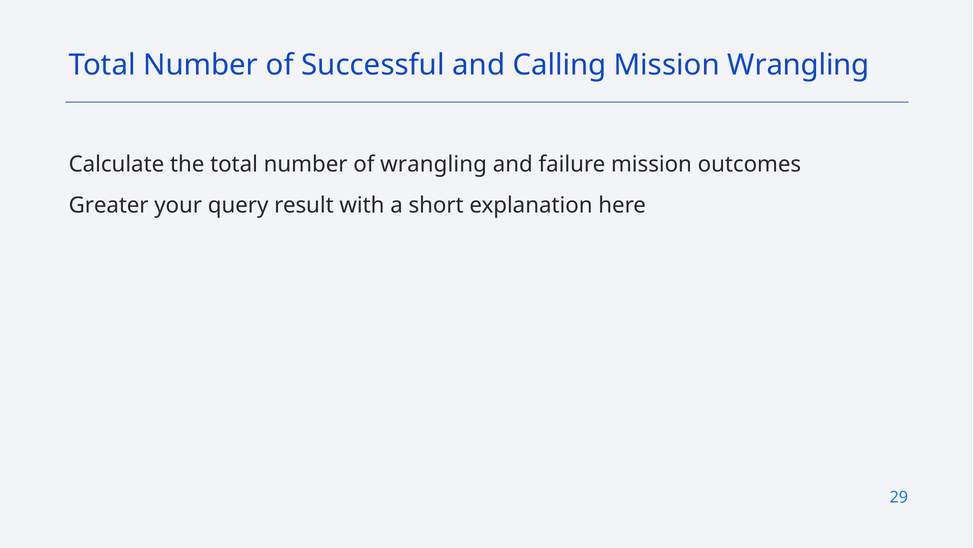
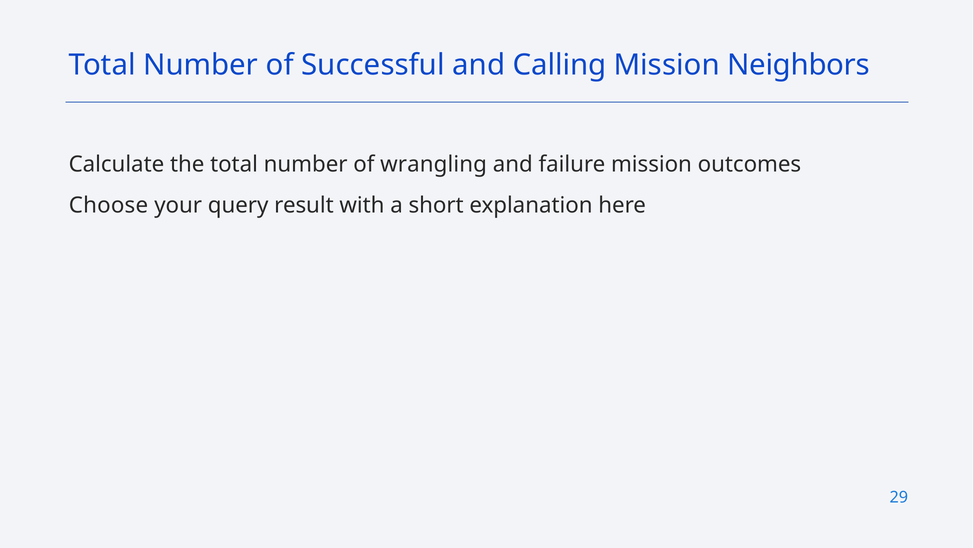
Mission Wrangling: Wrangling -> Neighbors (799, 65)
Greater: Greater -> Choose (108, 205)
